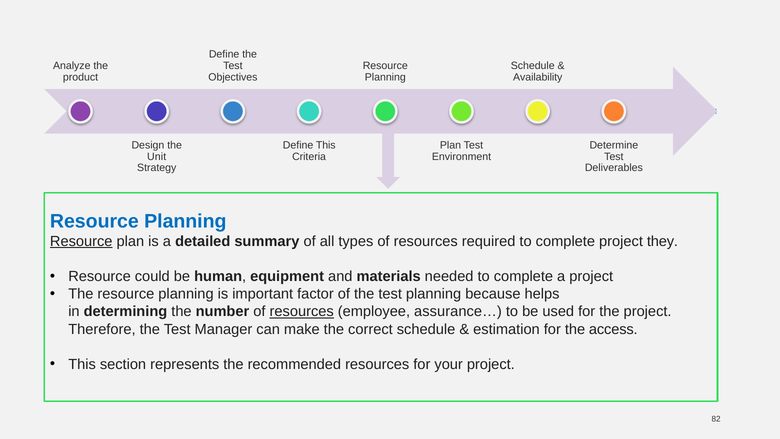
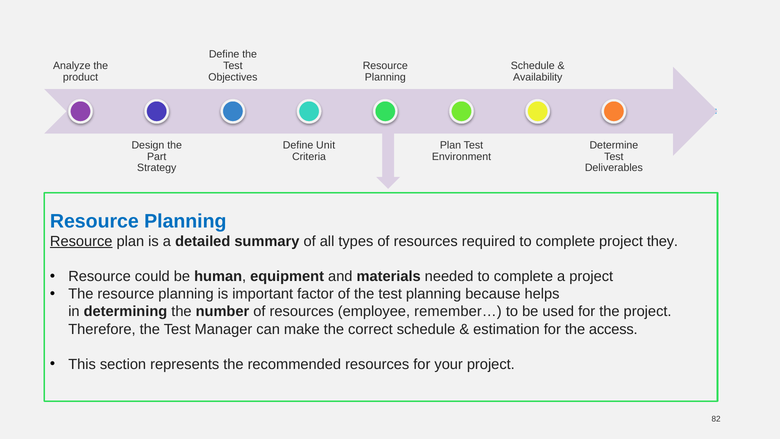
This: This -> Unit (326, 145)
Unit: Unit -> Part (157, 156)
resources underline: present -> none (302, 311)
assurance…: assurance… -> remember… (458, 311)
